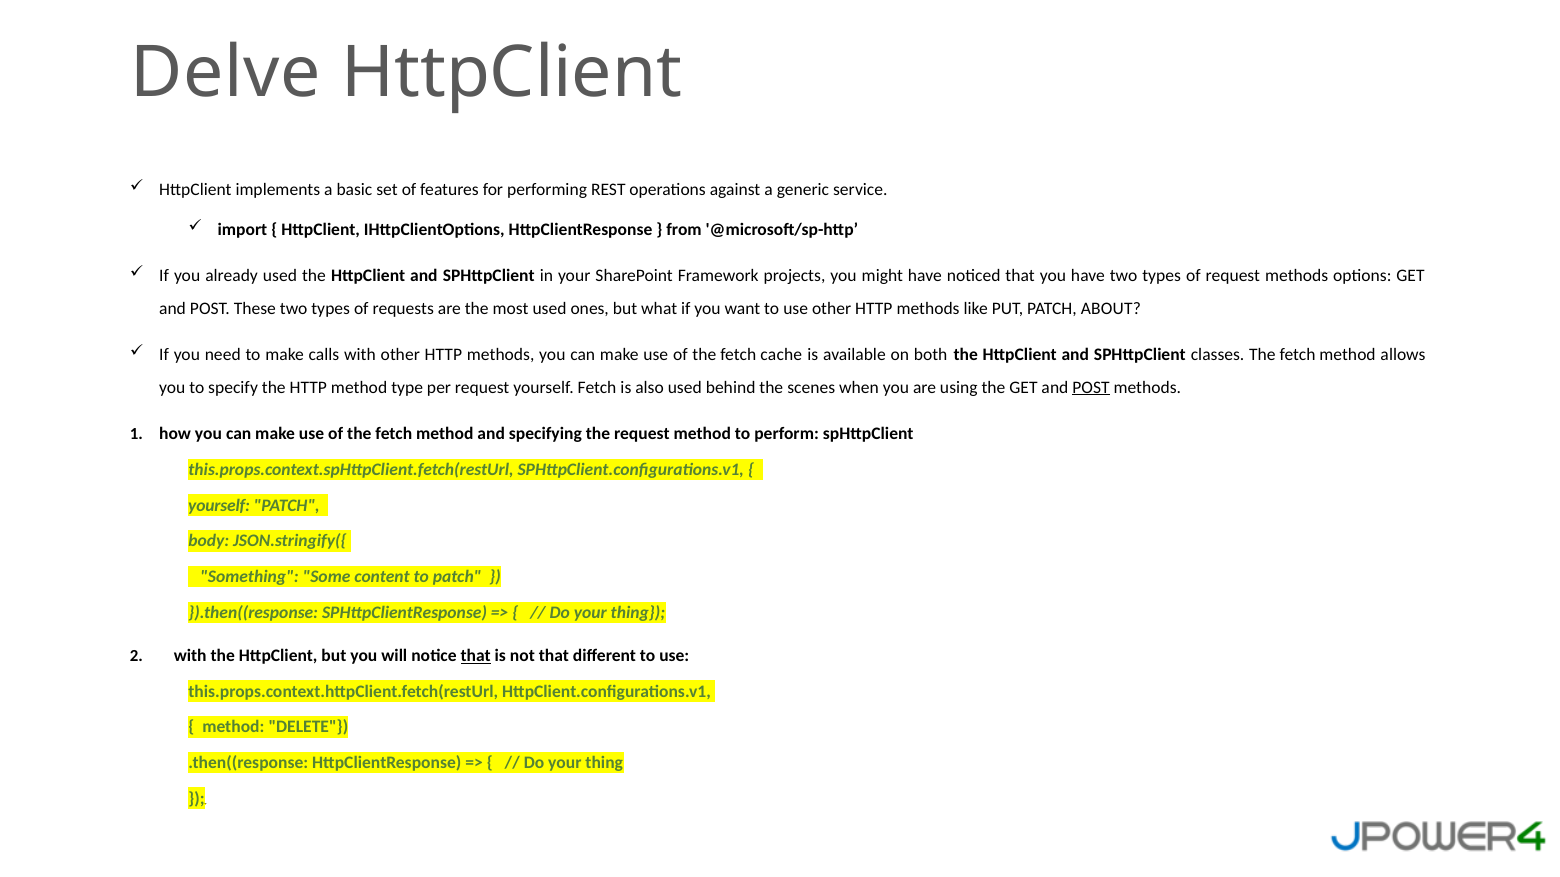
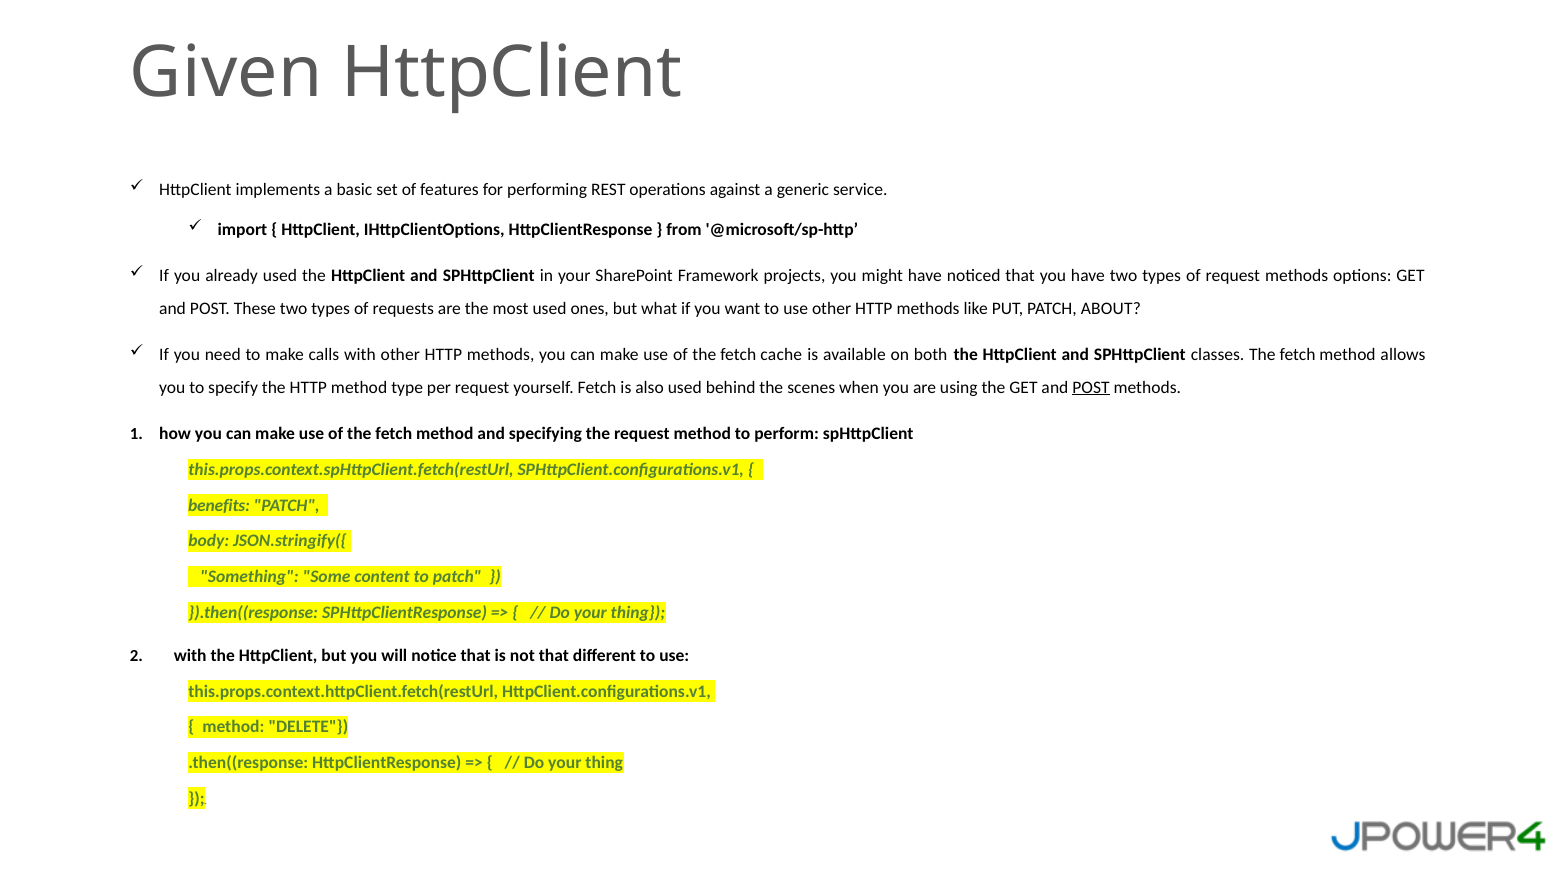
Delve: Delve -> Given (226, 73)
yourself: yourself -> benefits (219, 506)
that underline: present -> none (476, 656)
